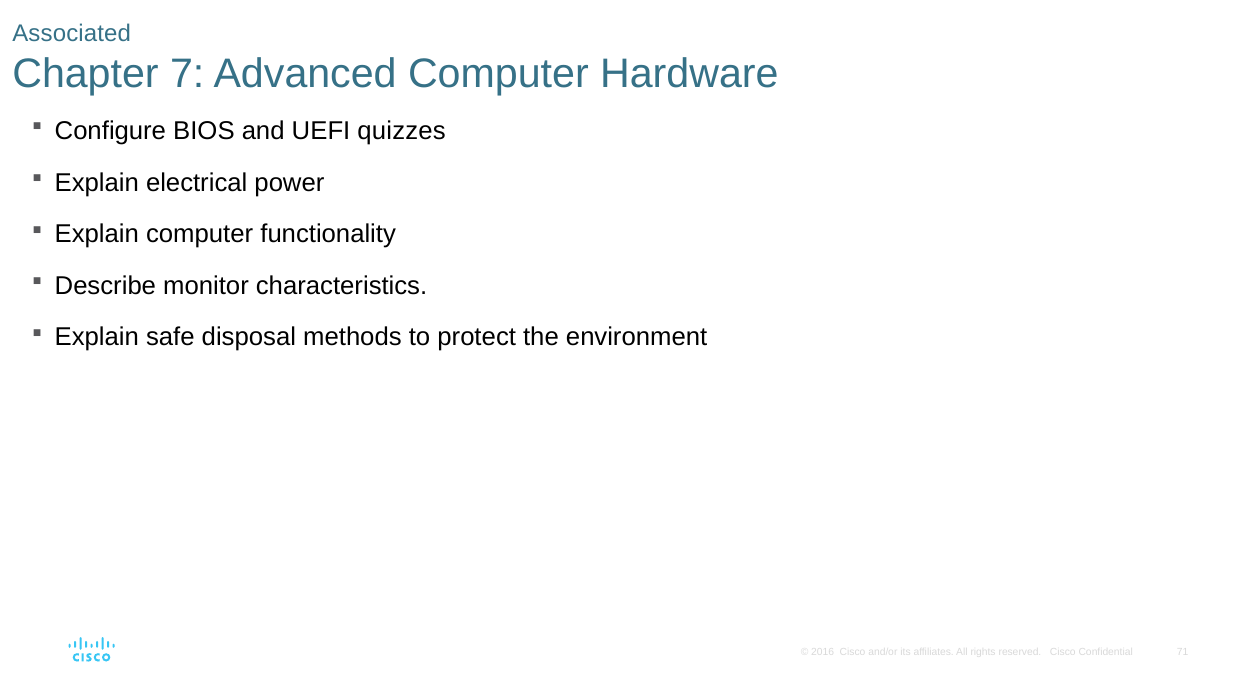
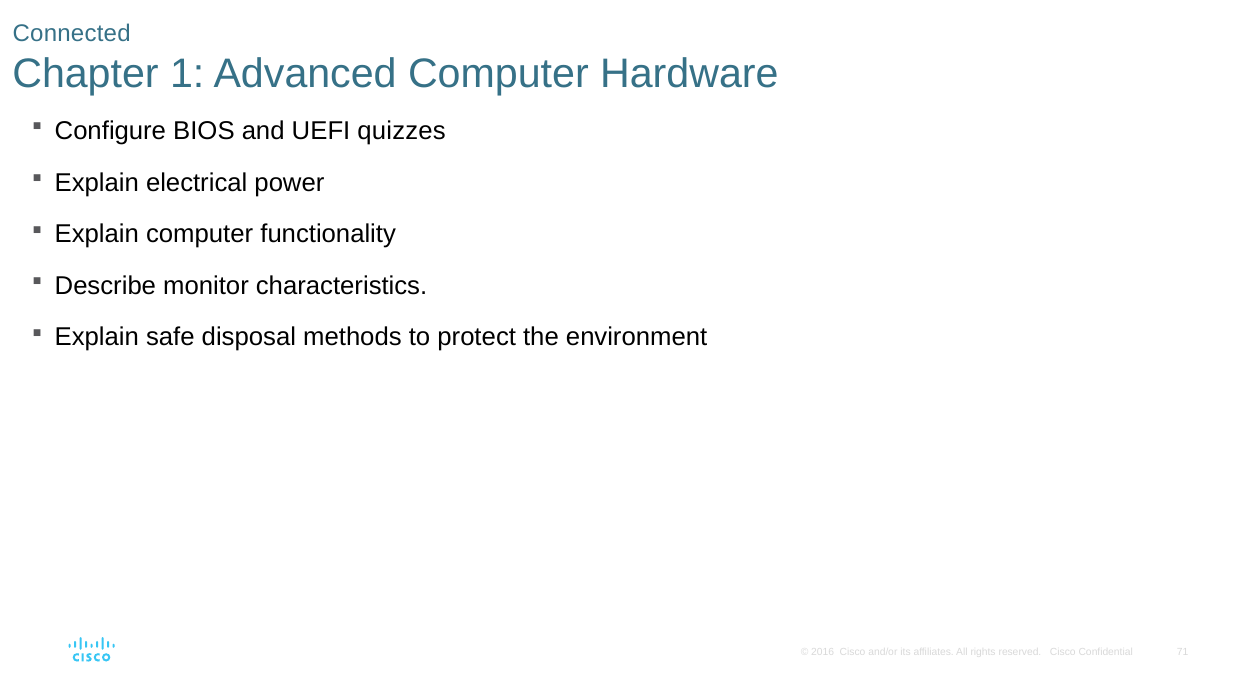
Associated: Associated -> Connected (72, 34)
7: 7 -> 1 (187, 74)
